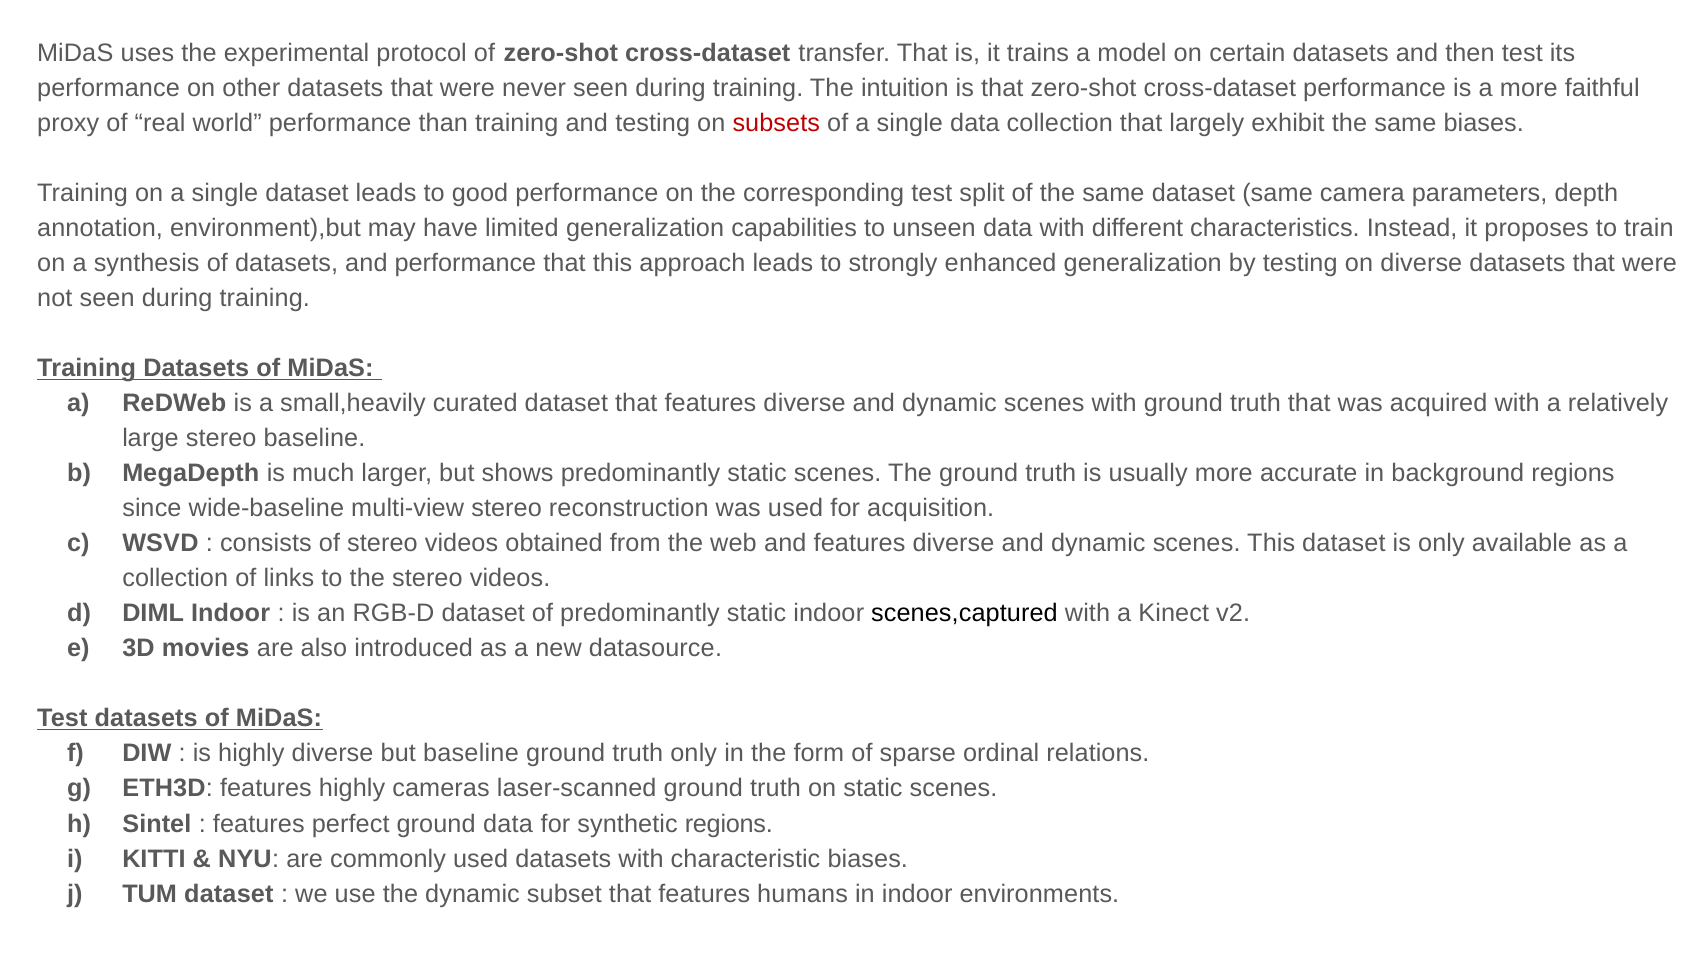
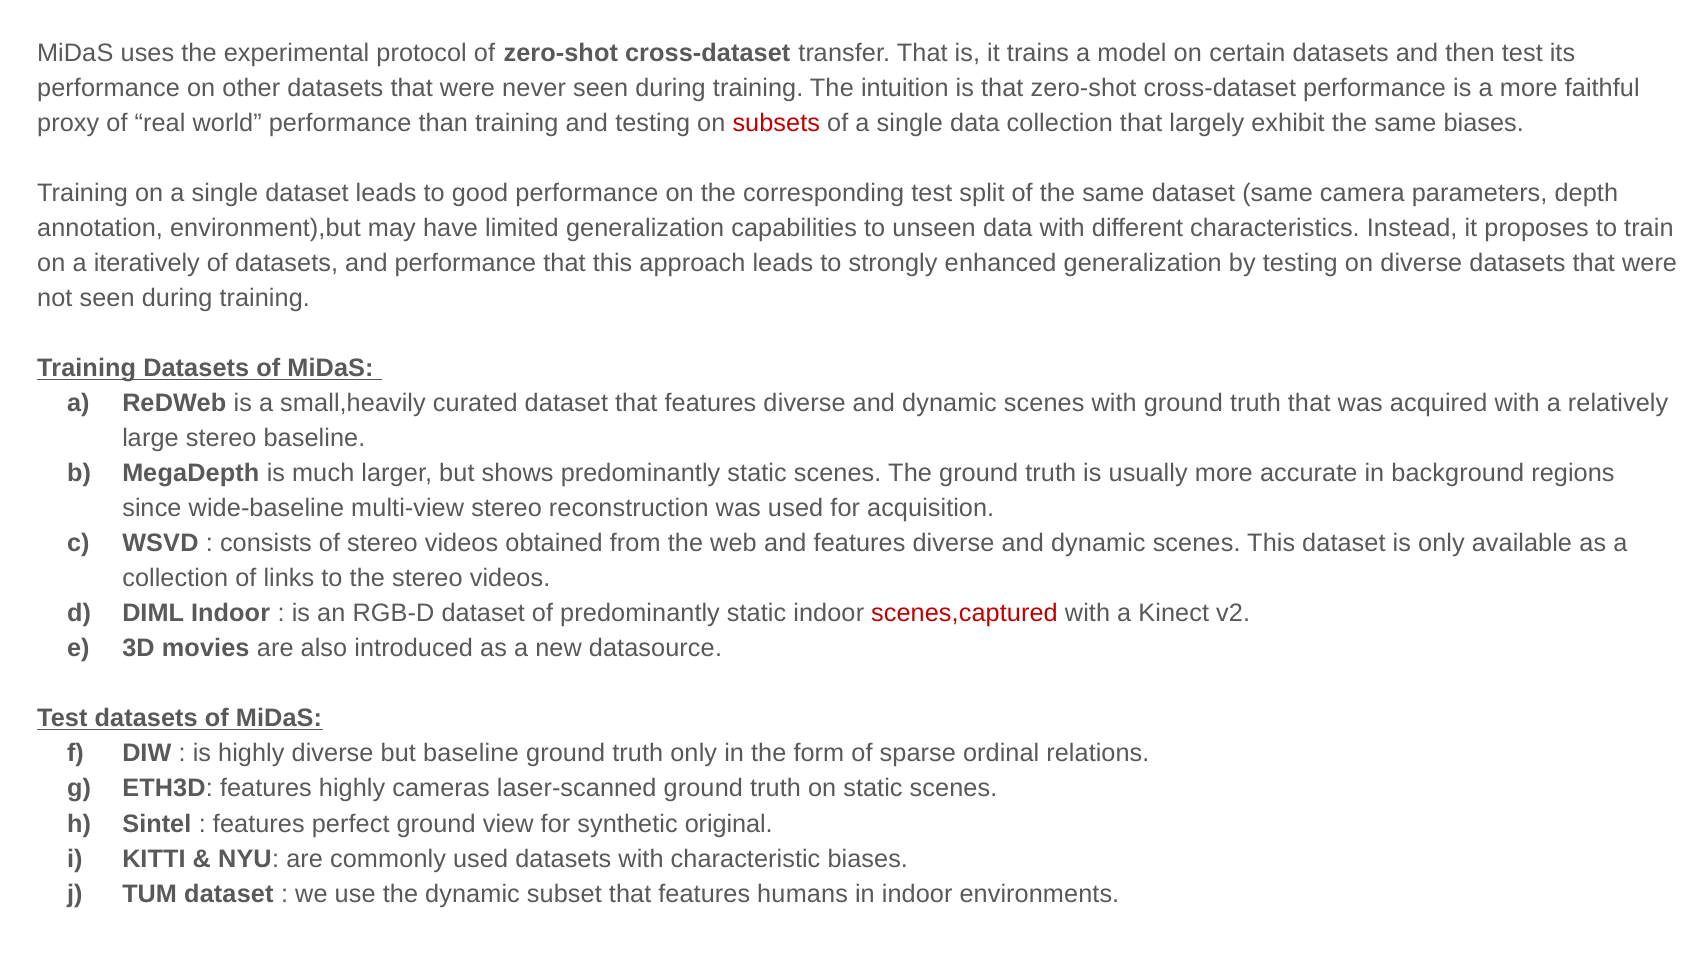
synthesis: synthesis -> iteratively (147, 263)
scenes,captured colour: black -> red (964, 613)
ground data: data -> view (508, 824)
synthetic regions: regions -> original (729, 824)
